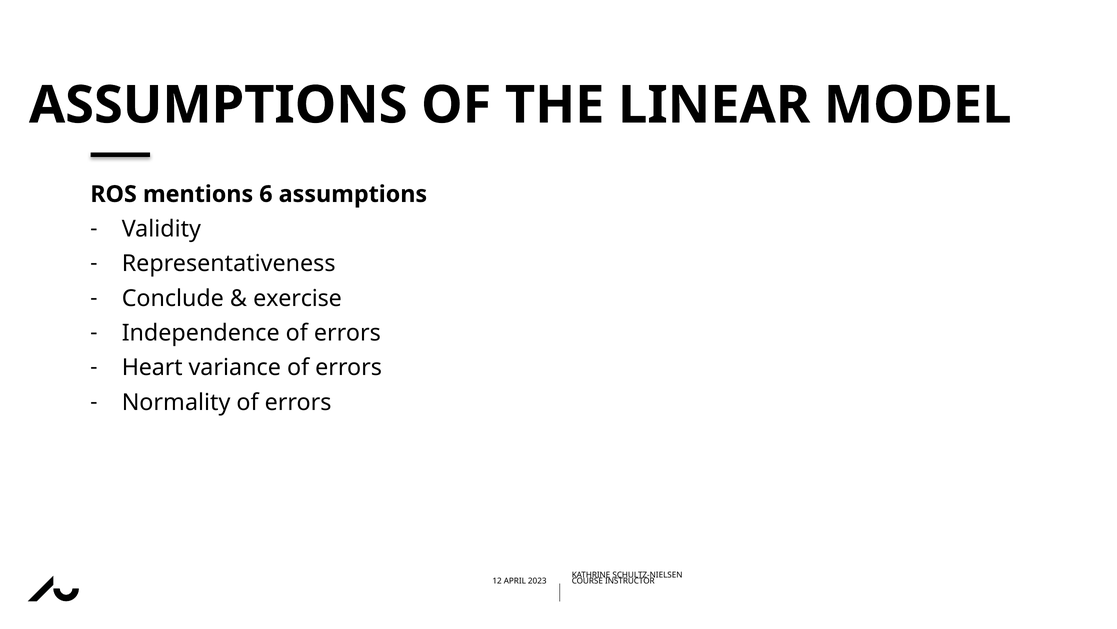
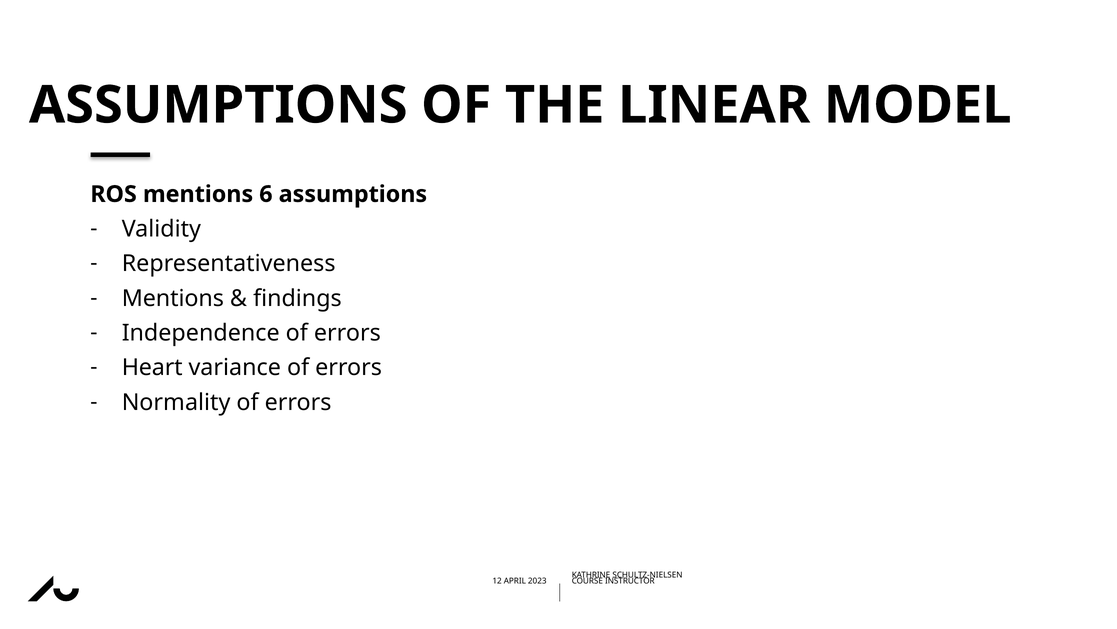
Conclude: Conclude -> Mentions (173, 298)
exercise: exercise -> findings (297, 298)
